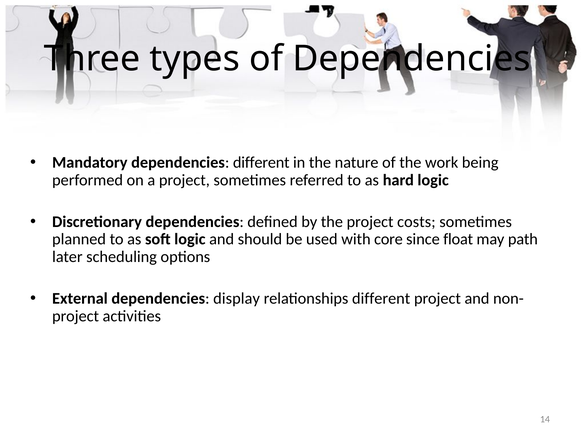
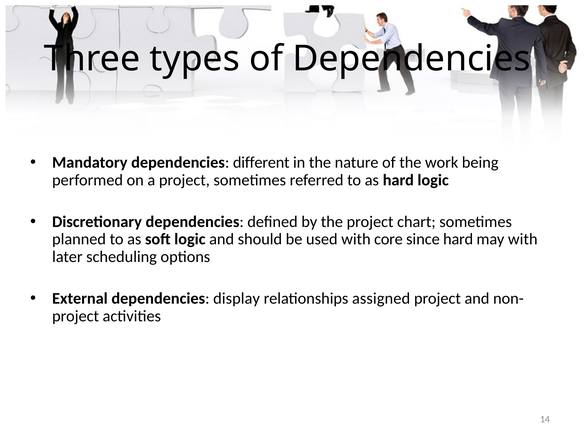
costs: costs -> chart (416, 222)
since float: float -> hard (458, 239)
may path: path -> with (523, 239)
relationships different: different -> assigned (381, 298)
